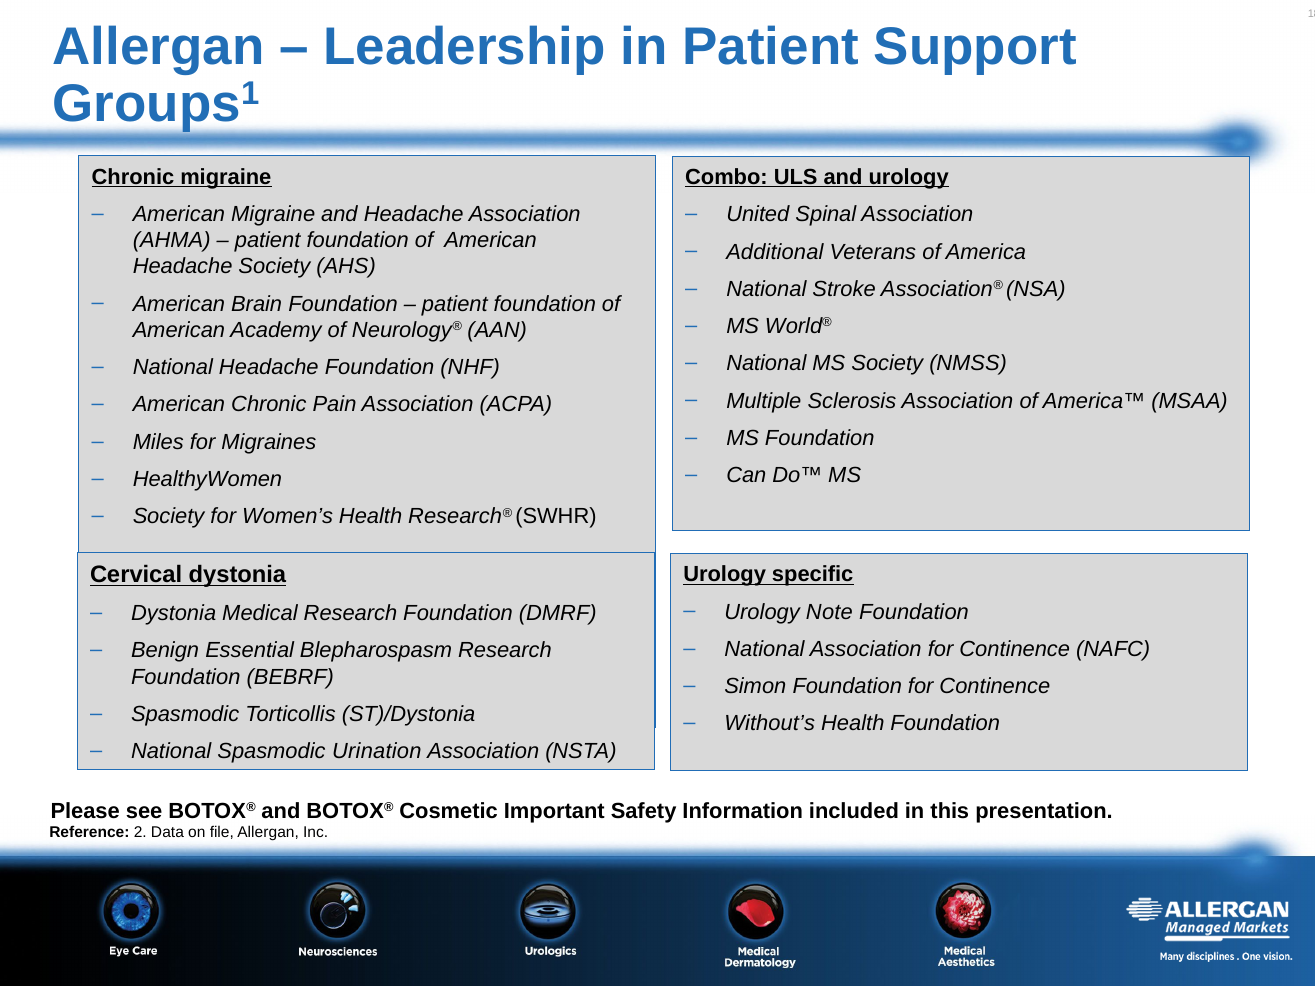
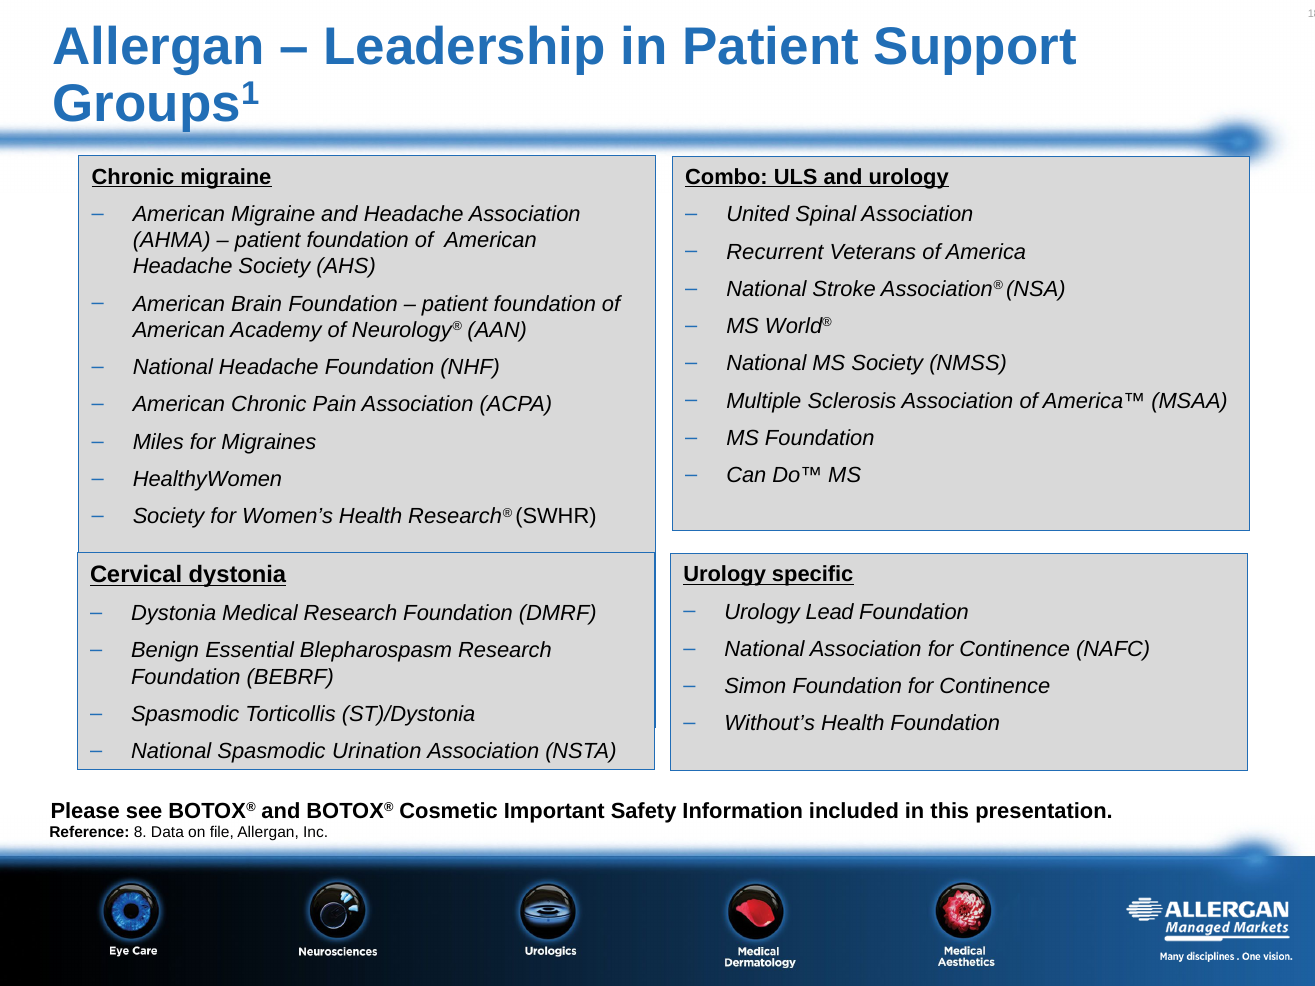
Additional: Additional -> Recurrent (775, 252)
Note: Note -> Lead (830, 612)
2: 2 -> 8 (140, 832)
